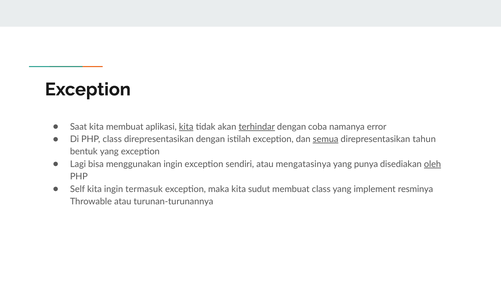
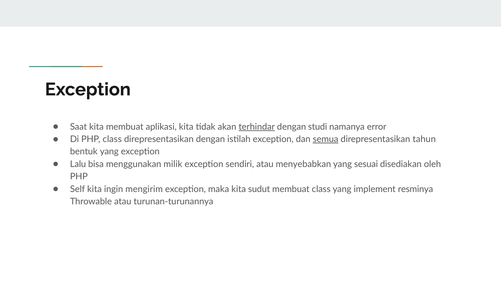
kita underline: present -> none (186, 127)
coba: coba -> studi (318, 127)
Lagi: Lagi -> Lalu (78, 164)
menggunakan ingin: ingin -> milik (173, 164)
mengatasinya: mengatasinya -> menyebabkan (303, 164)
punya: punya -> sesuai (366, 164)
oleh underline: present -> none (432, 164)
termasuk: termasuk -> mengirim (144, 189)
